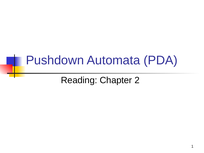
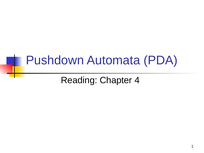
2: 2 -> 4 (137, 80)
